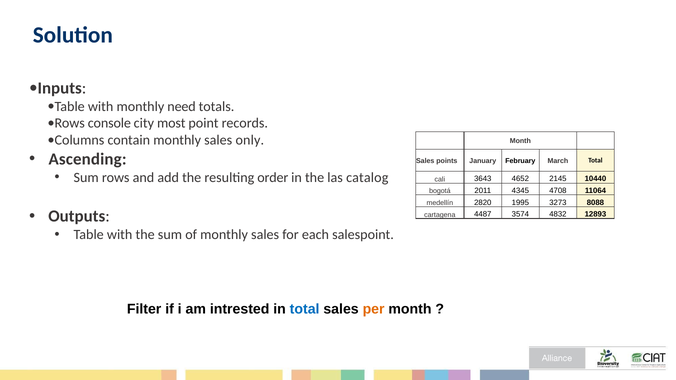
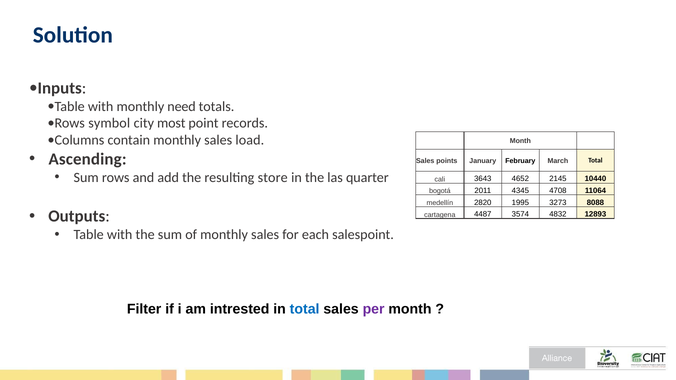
console: console -> symbol (109, 123)
only: only -> load (250, 140)
order: order -> store (273, 177)
catalog: catalog -> quarter (367, 177)
per colour: orange -> purple (374, 309)
